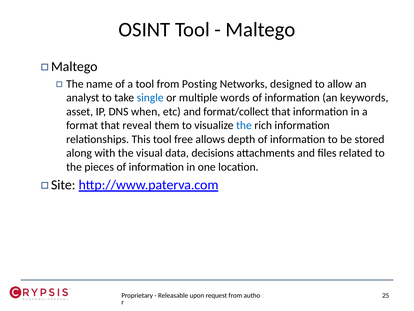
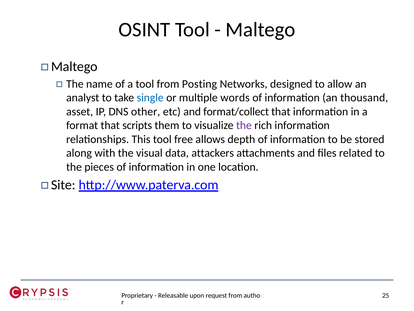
keywords: keywords -> thousand (364, 98)
when: when -> other (146, 111)
reveal: reveal -> scripts (137, 125)
the colour: blue -> purple (244, 125)
decisions: decisions -> attackers (213, 153)
